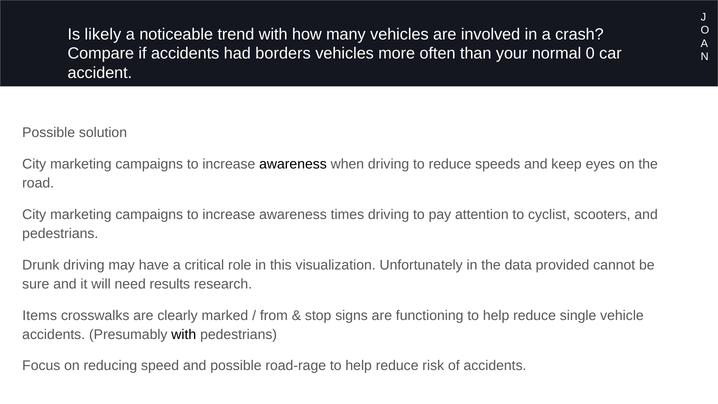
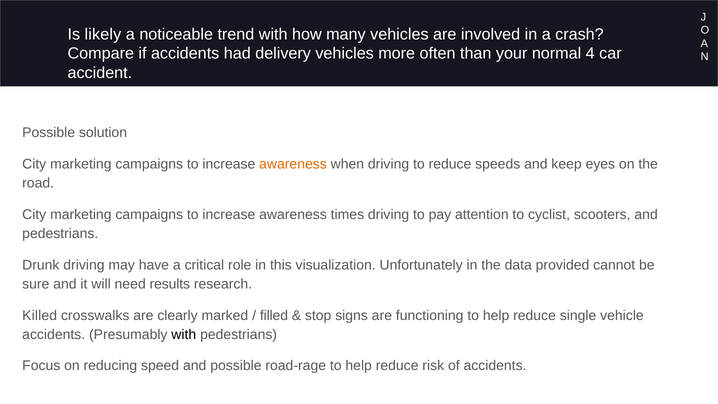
borders: borders -> delivery (283, 54)
0: 0 -> 4 (590, 54)
awareness colour: black -> orange (293, 164)
Items: Items -> Killed (40, 315)
from: from -> filled (274, 315)
